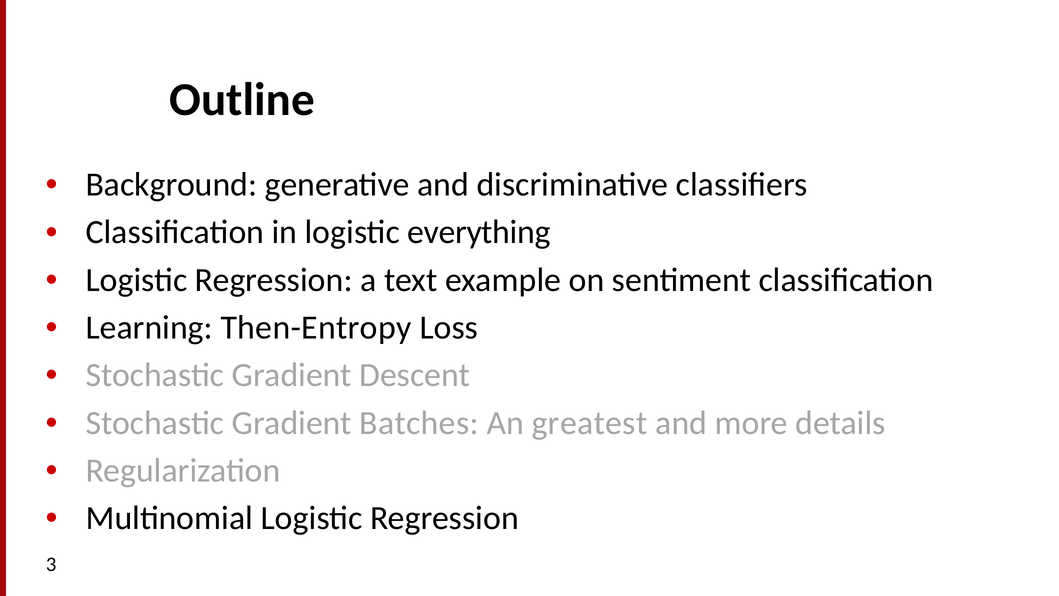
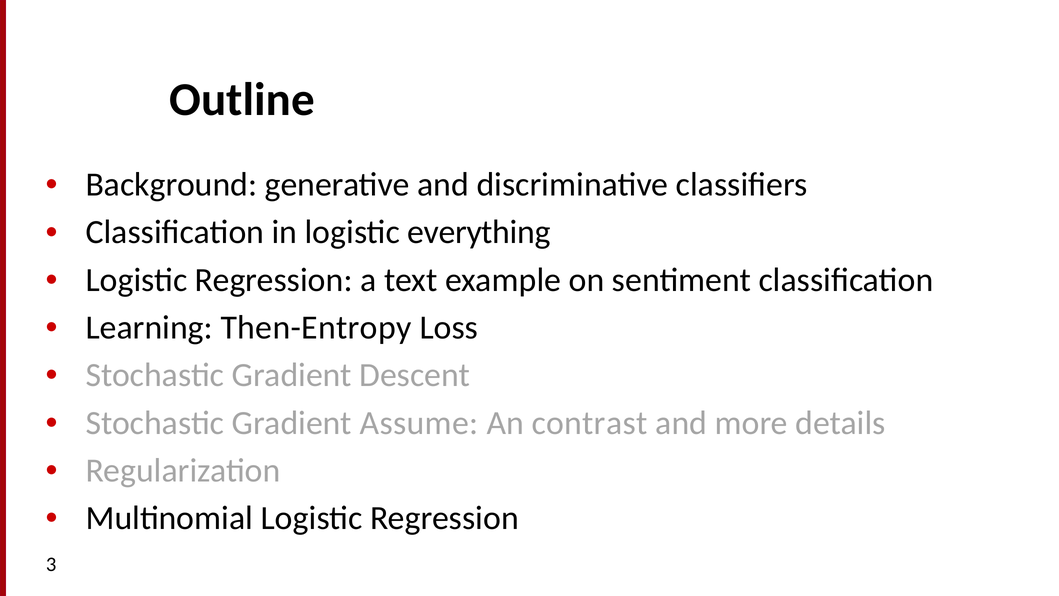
Batches: Batches -> Assume (419, 423)
greatest: greatest -> contrast (590, 423)
